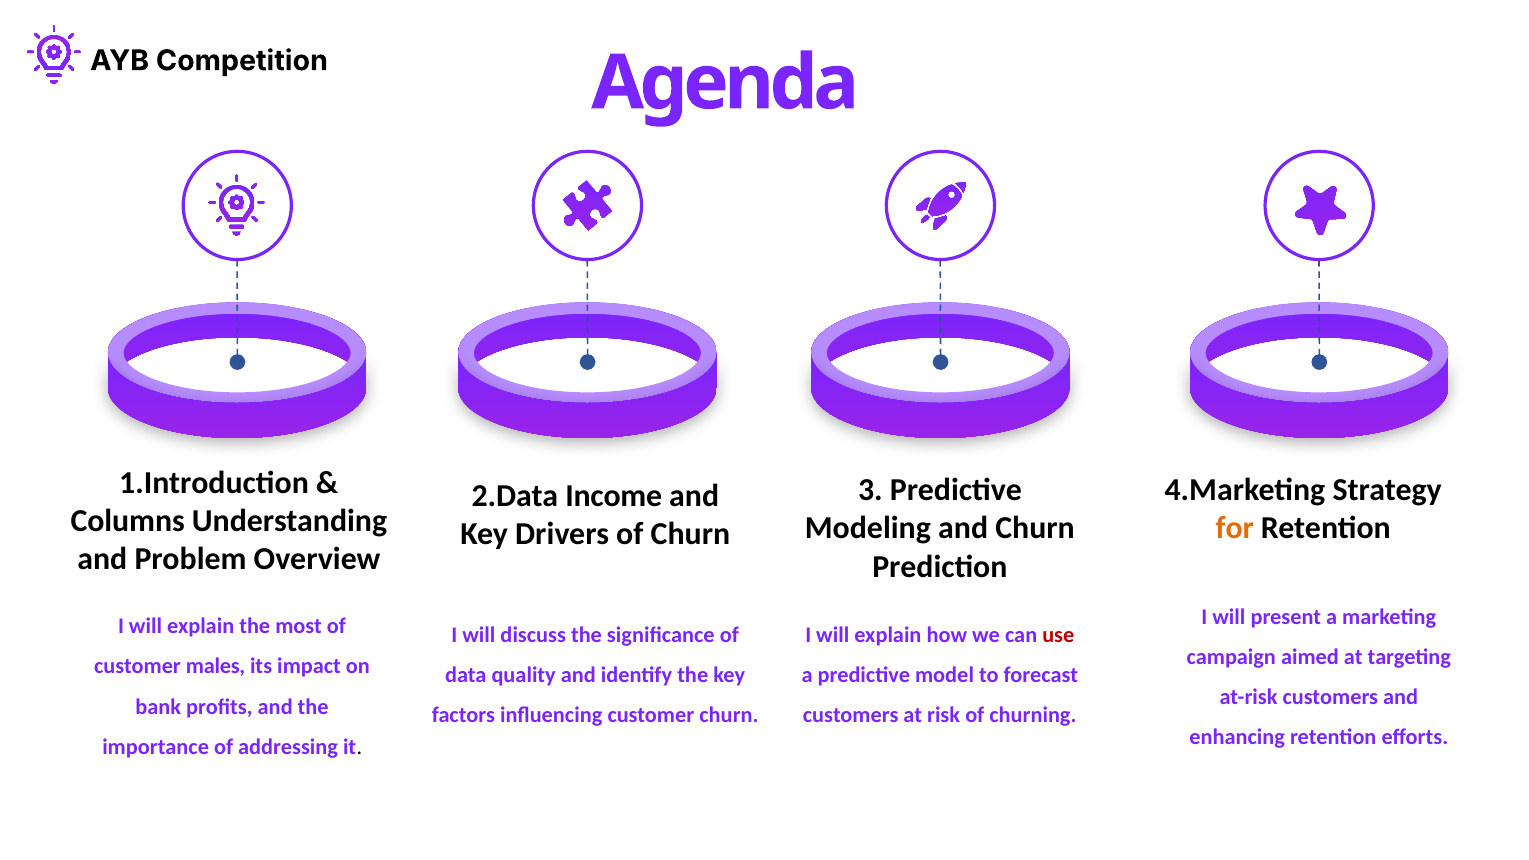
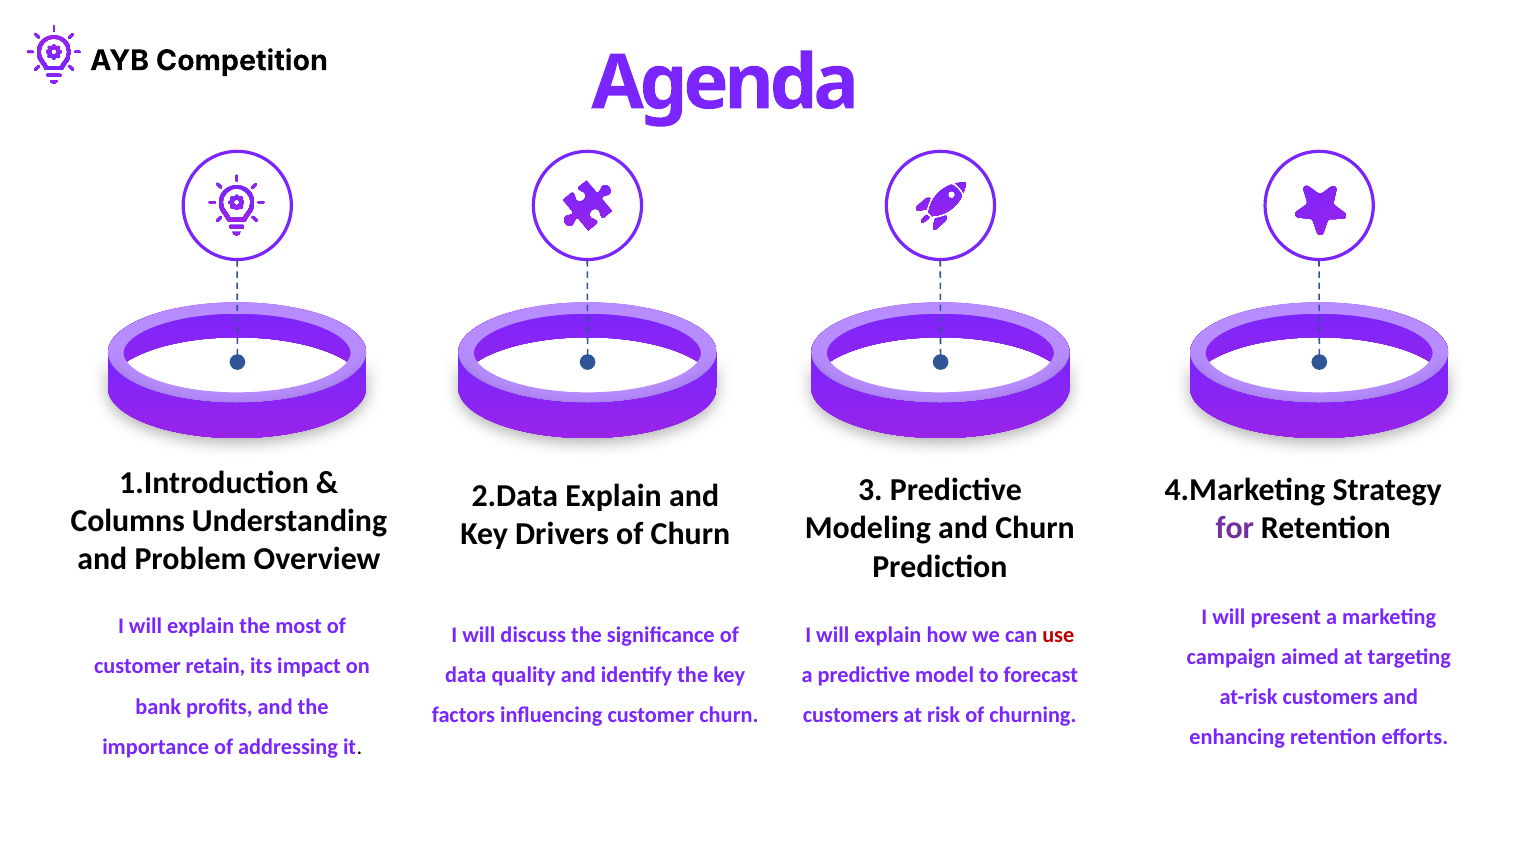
2.Data Income: Income -> Explain (614, 496)
for colour: orange -> purple (1235, 528)
males: males -> retain (216, 667)
